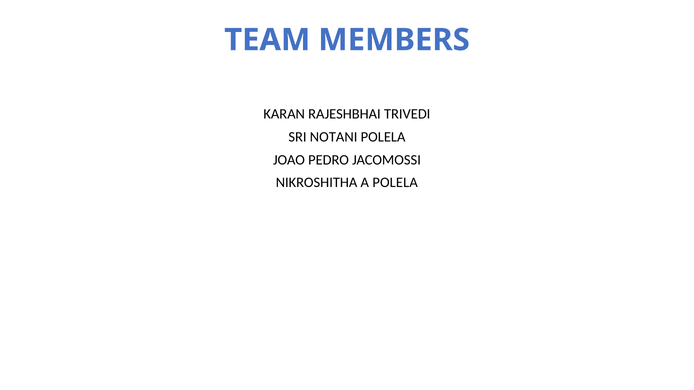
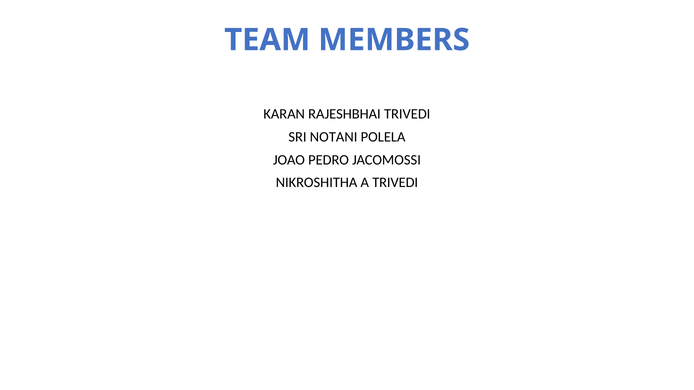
A POLELA: POLELA -> TRIVEDI (395, 183)
